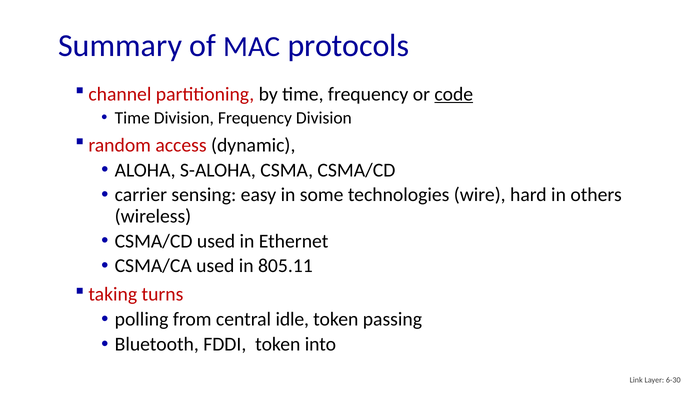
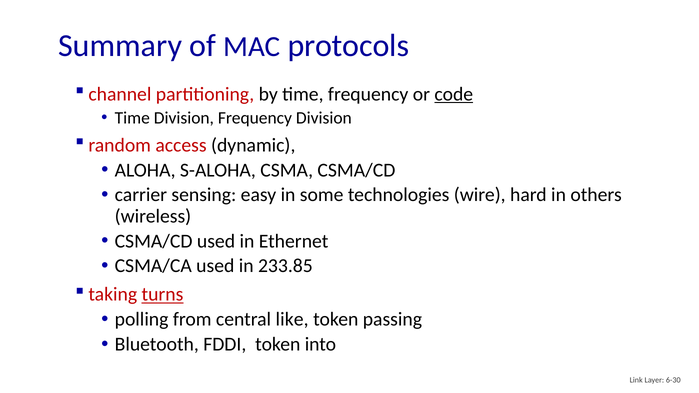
805.11: 805.11 -> 233.85 (285, 266)
turns underline: none -> present (162, 295)
idle: idle -> like (292, 320)
